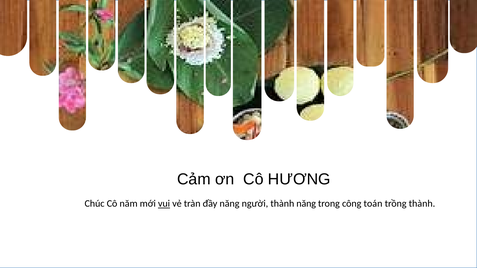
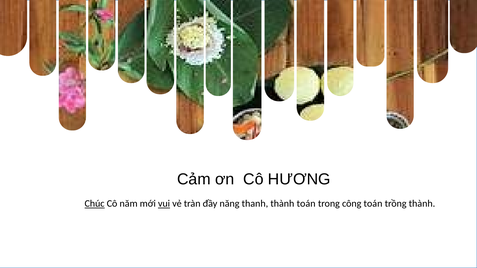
Chúc underline: none -> present (95, 204)
người: người -> thanh (255, 204)
thành năng: năng -> toán (306, 204)
